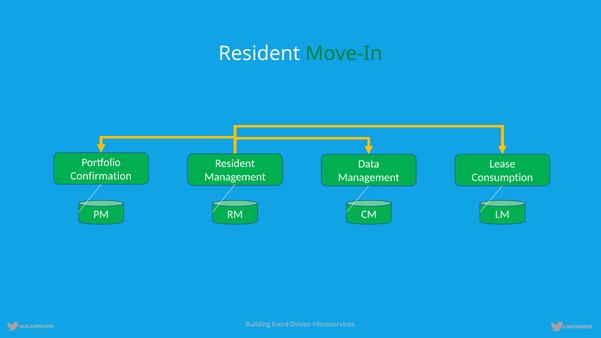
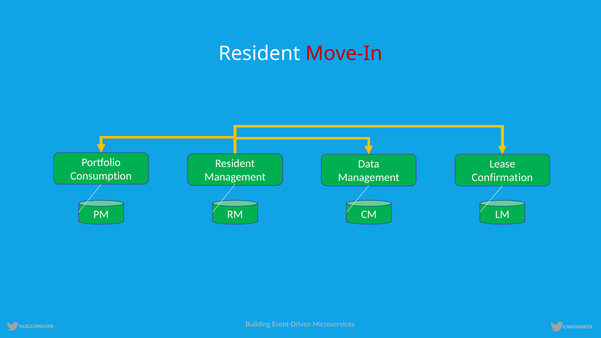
Move-In colour: green -> red (344, 54)
Confirmation: Confirmation -> Consumption (101, 176)
Consumption: Consumption -> Confirmation (502, 178)
